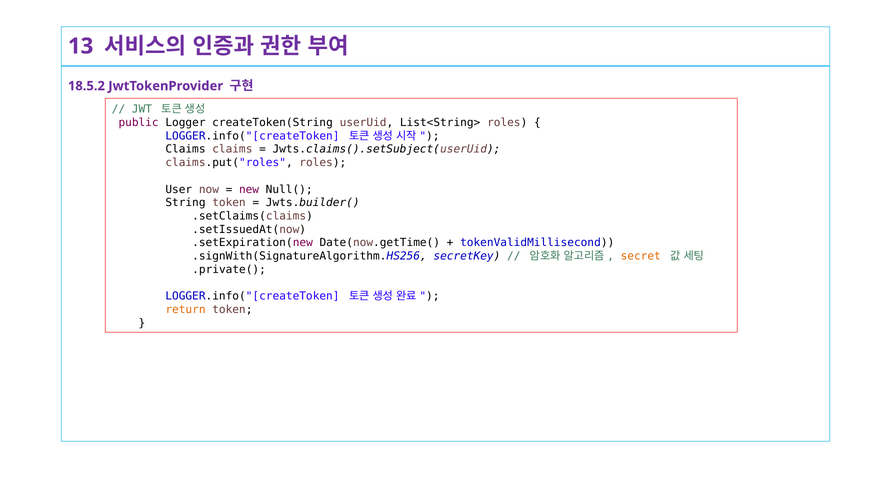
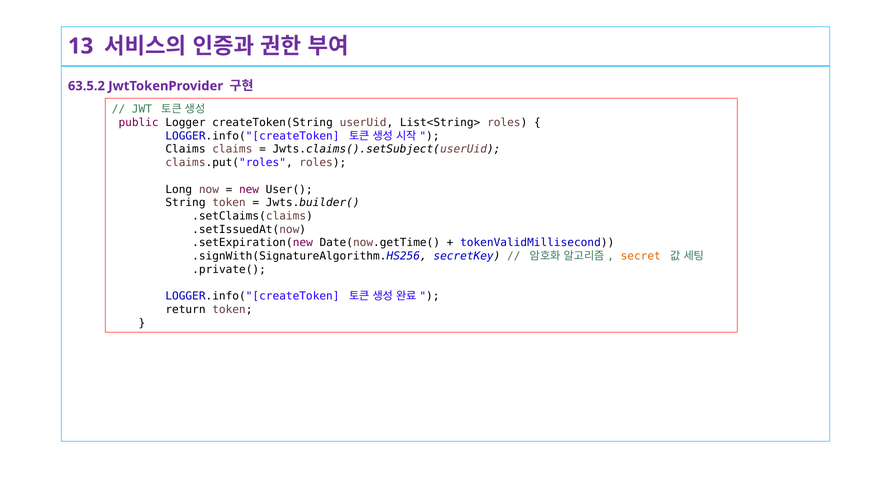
18.5.2: 18.5.2 -> 63.5.2 (86, 86)
User: User -> Long (179, 189)
Null(: Null( -> User( (289, 189)
return colour: orange -> black (185, 310)
